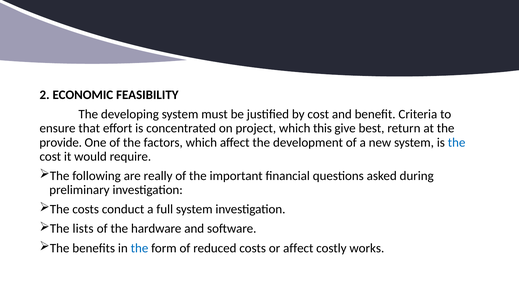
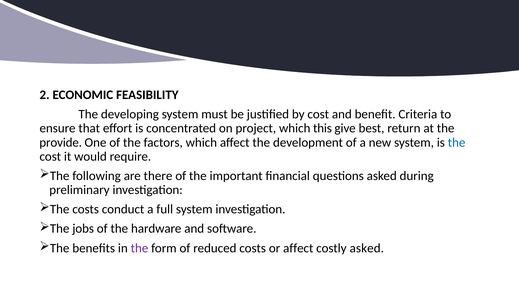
really: really -> there (158, 176)
lists: lists -> jobs (83, 229)
the colour: blue -> purple (139, 248)
costly works: works -> asked (367, 248)
